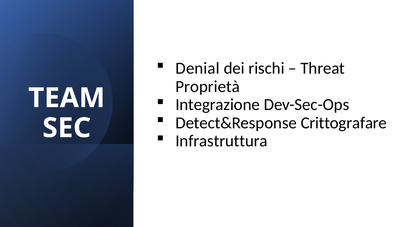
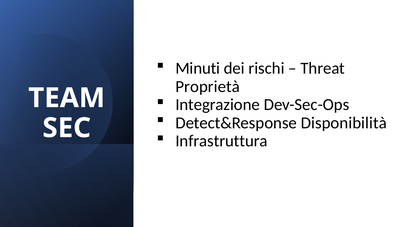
Denial: Denial -> Minuti (198, 68)
Crittografare: Crittografare -> Disponibilità (344, 123)
